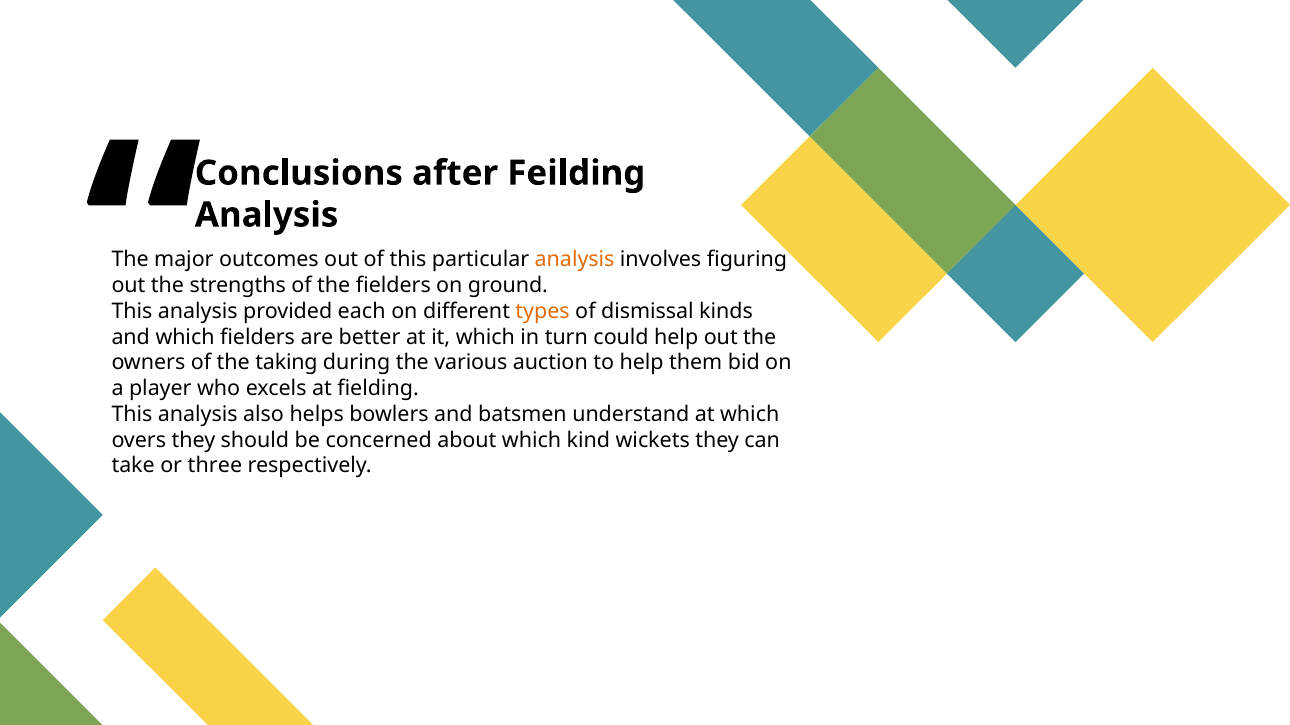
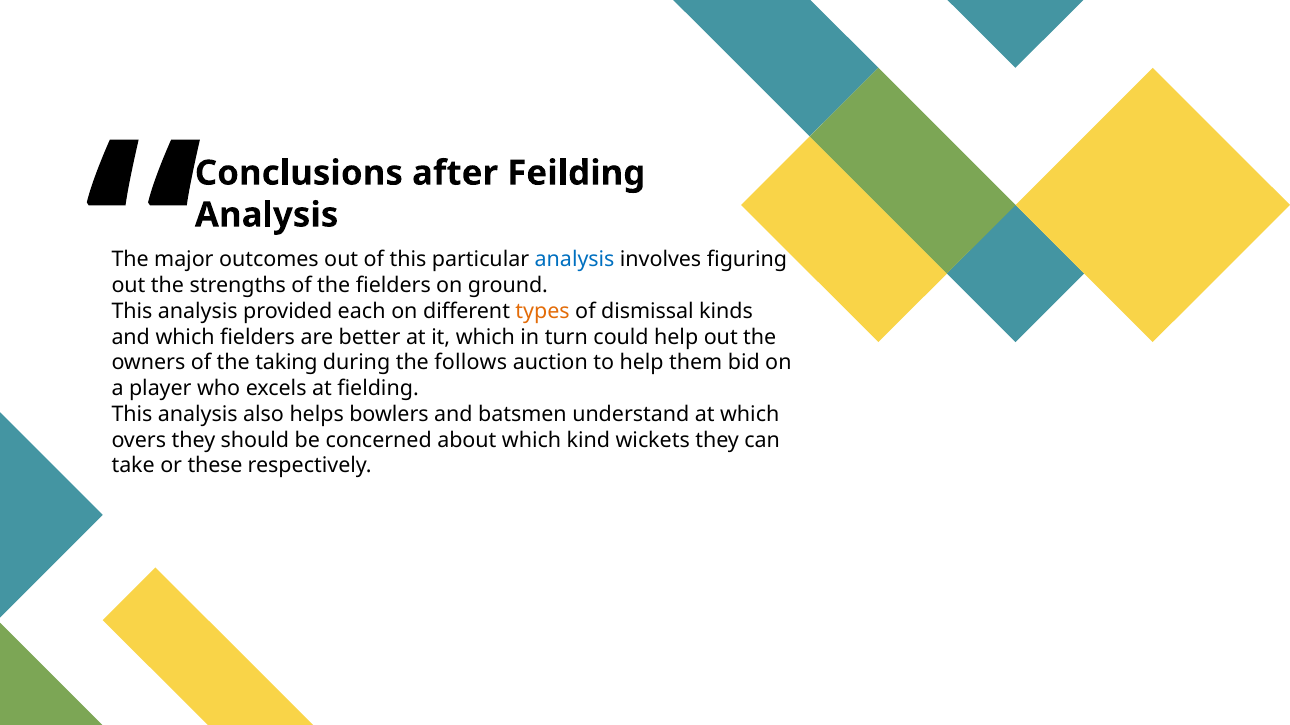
analysis colour: orange -> blue (575, 260)
various: various -> follows (471, 363)
three: three -> these (215, 466)
